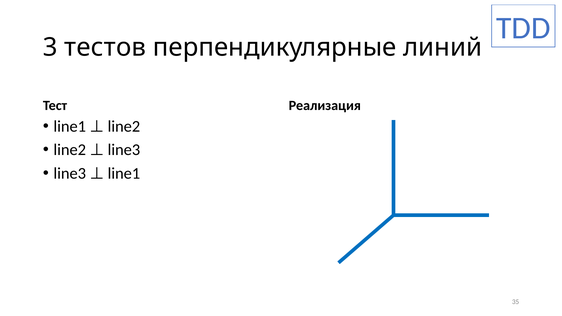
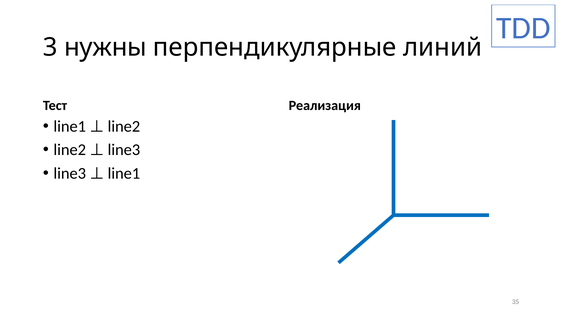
тестов: тестов -> нужны (105, 47)
